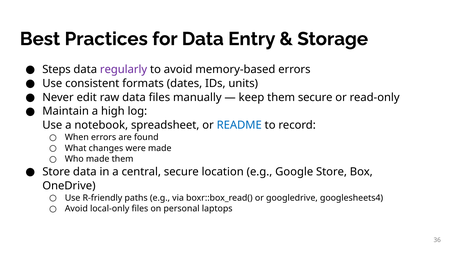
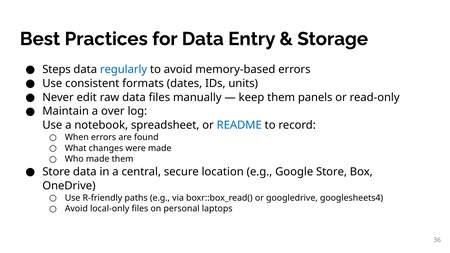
regularly colour: purple -> blue (124, 69)
them secure: secure -> panels (315, 97)
high: high -> over (113, 111)
